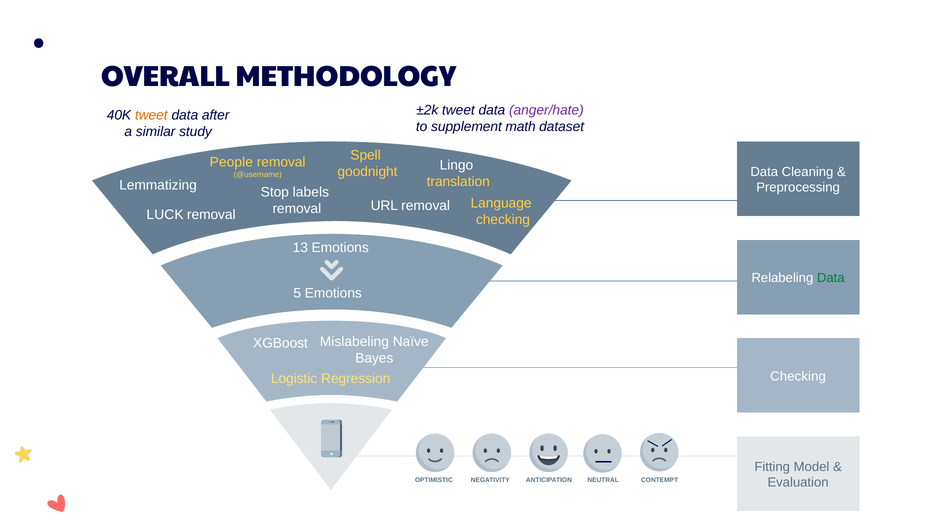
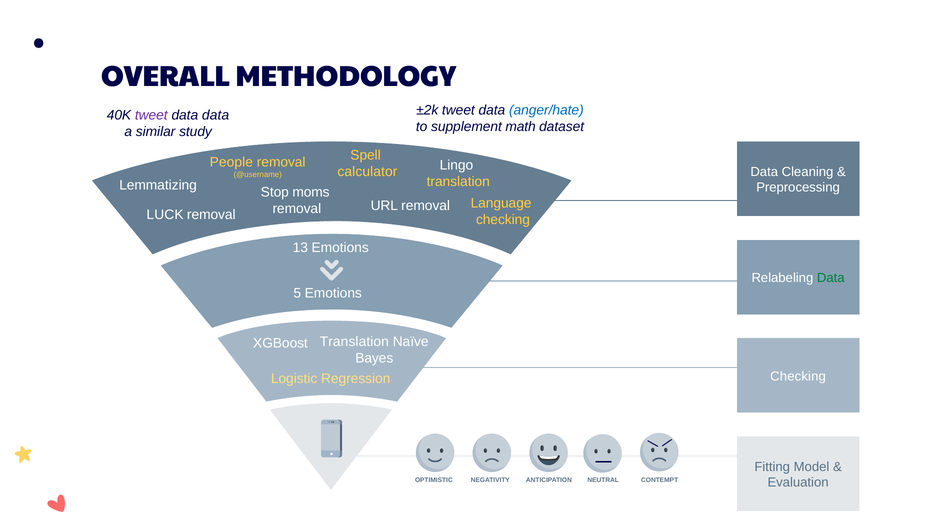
anger/hate colour: purple -> blue (546, 110)
tweet colour: orange -> purple (151, 115)
after: after -> data (216, 115)
goodnight: goodnight -> calculator (367, 172)
labels: labels -> moms (311, 192)
XGBoost Mislabeling: Mislabeling -> Translation (354, 342)
